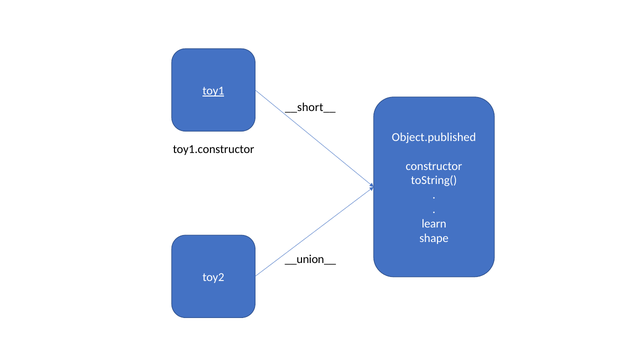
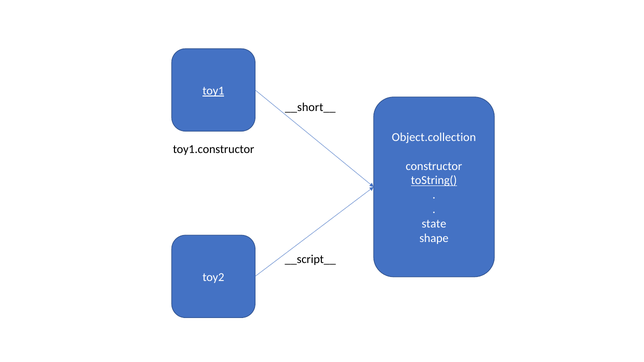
Object.published: Object.published -> Object.collection (434, 137)
toString( underline: none -> present (434, 181)
learn: learn -> state (434, 224)
__union__: __union__ -> __script__ (310, 259)
